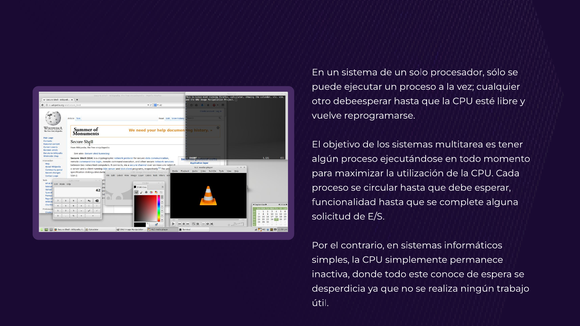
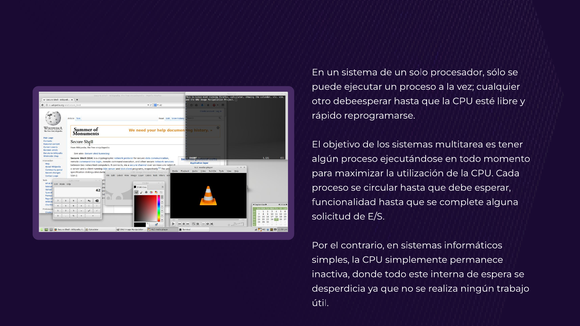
vuelve: vuelve -> rápido (327, 116)
conoce: conoce -> interna (447, 274)
